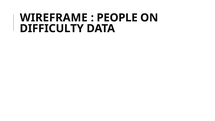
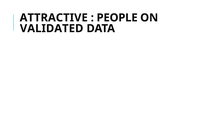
WIREFRAME: WIREFRAME -> ATTRACTIVE (54, 18)
DIFFICULTY: DIFFICULTY -> VALIDATED (52, 28)
